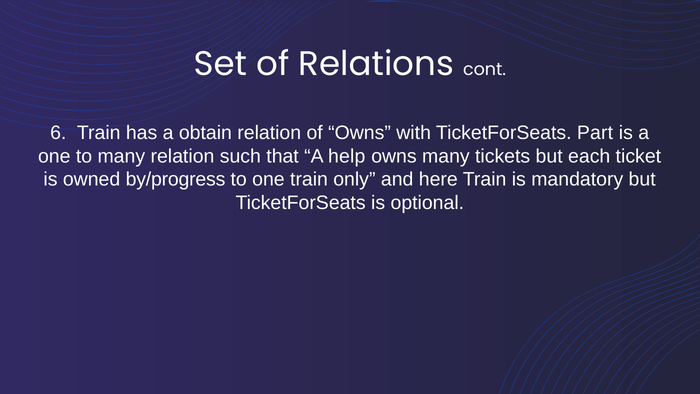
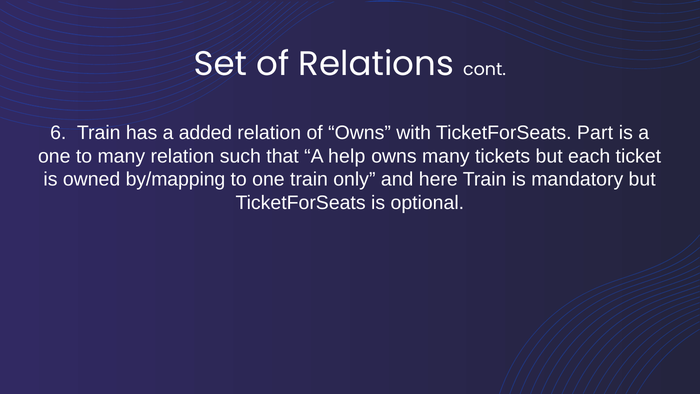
obtain: obtain -> added (206, 133)
by/progress: by/progress -> by/mapping (175, 179)
